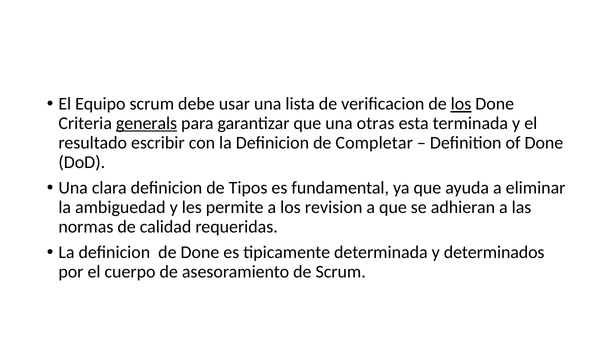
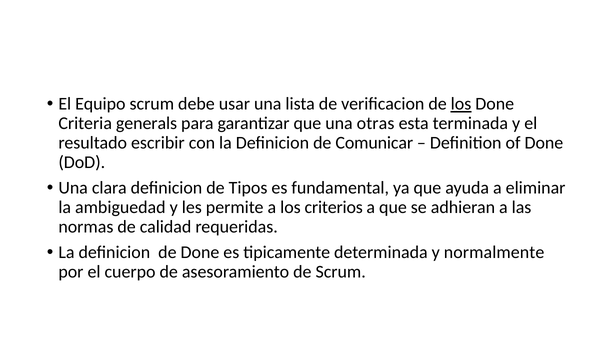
generals underline: present -> none (147, 123)
Completar: Completar -> Comunicar (374, 143)
revision: revision -> criterios (334, 207)
determinados: determinados -> normalmente (494, 252)
